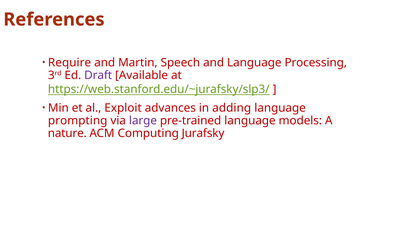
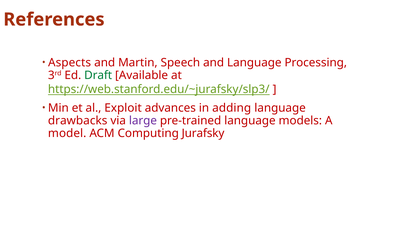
Require: Require -> Aspects (70, 63)
Draft colour: purple -> green (98, 75)
prompting: prompting -> drawbacks (78, 121)
nature: nature -> model (67, 133)
